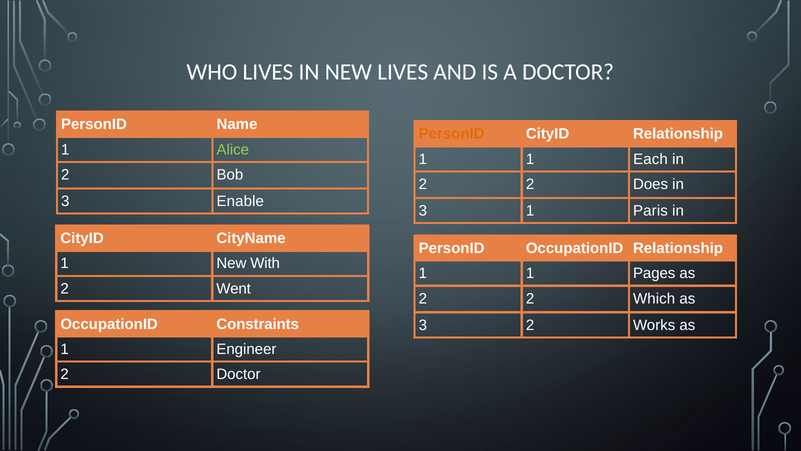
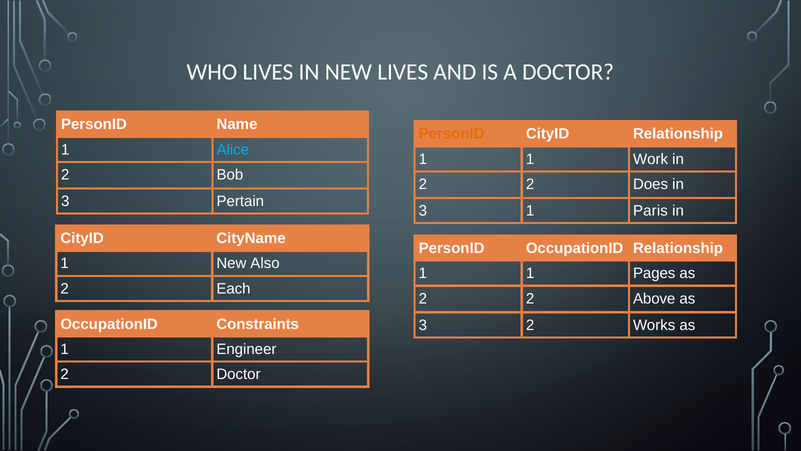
Alice colour: light green -> light blue (233, 149)
Each: Each -> Work (651, 159)
Enable: Enable -> Pertain (240, 201)
With: With -> Also (265, 263)
Went: Went -> Each (233, 288)
Which: Which -> Above (654, 298)
